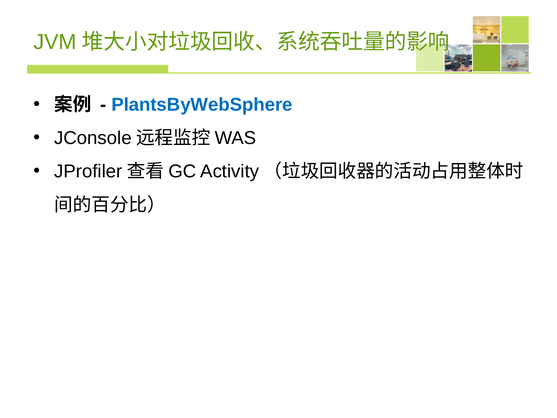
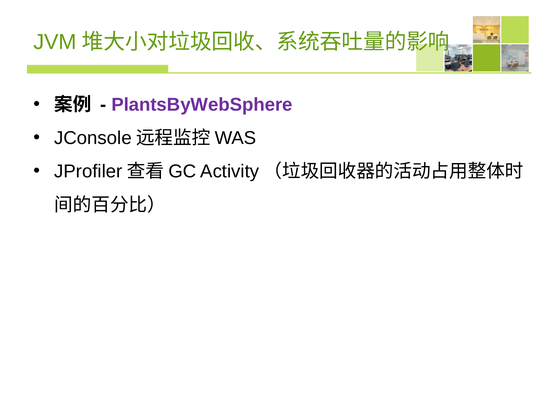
PlantsByWebSphere colour: blue -> purple (202, 105)
